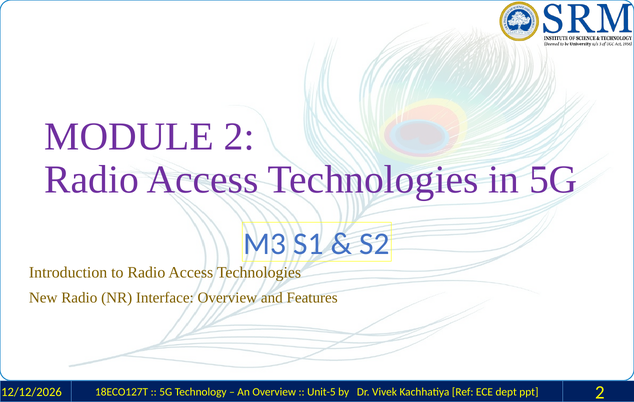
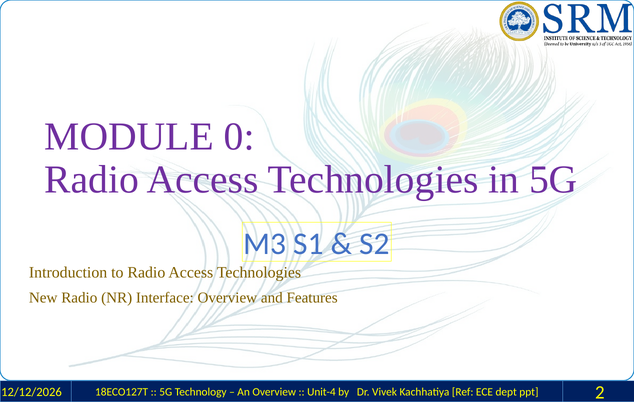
MODULE 2: 2 -> 0 (239, 137)
Unit-5: Unit-5 -> Unit-4 (321, 392)
